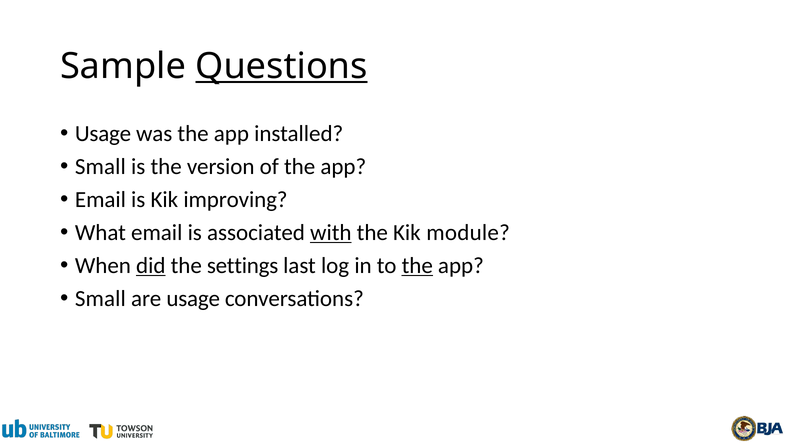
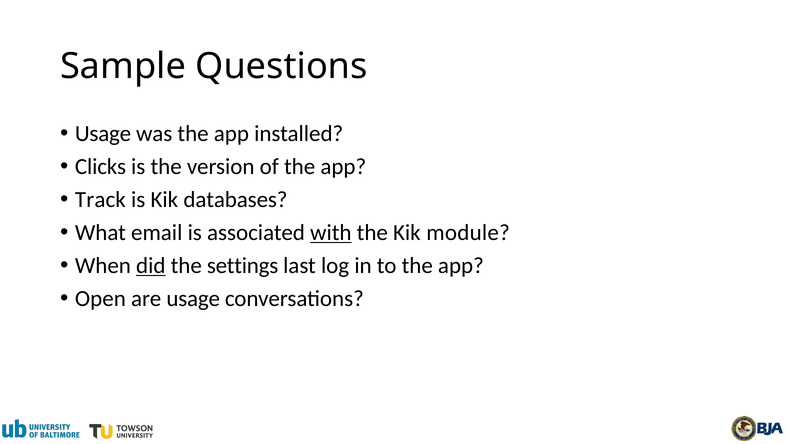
Questions underline: present -> none (281, 66)
Small: Small -> Clicks (101, 166)
Email: Email -> Track (100, 199)
improving: improving -> databases (235, 199)
the underline: present -> none (417, 265)
Small: Small -> Open (100, 299)
